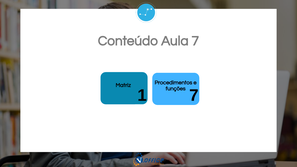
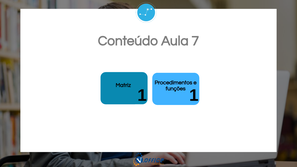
funções 7: 7 -> 1 (194, 96)
